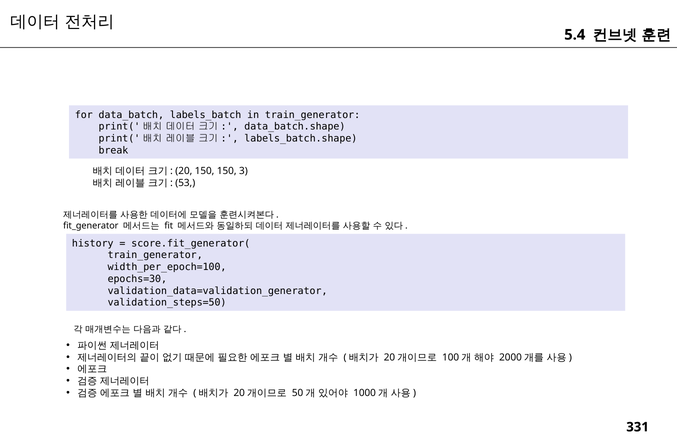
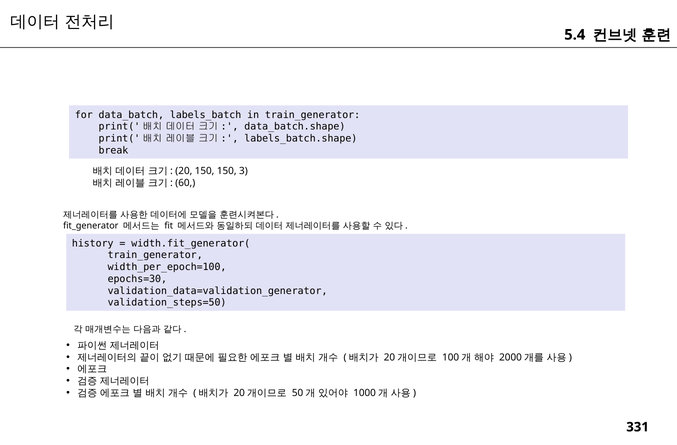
53: 53 -> 60 (185, 183)
score.fit_generator(: score.fit_generator( -> width.fit_generator( (191, 243)
